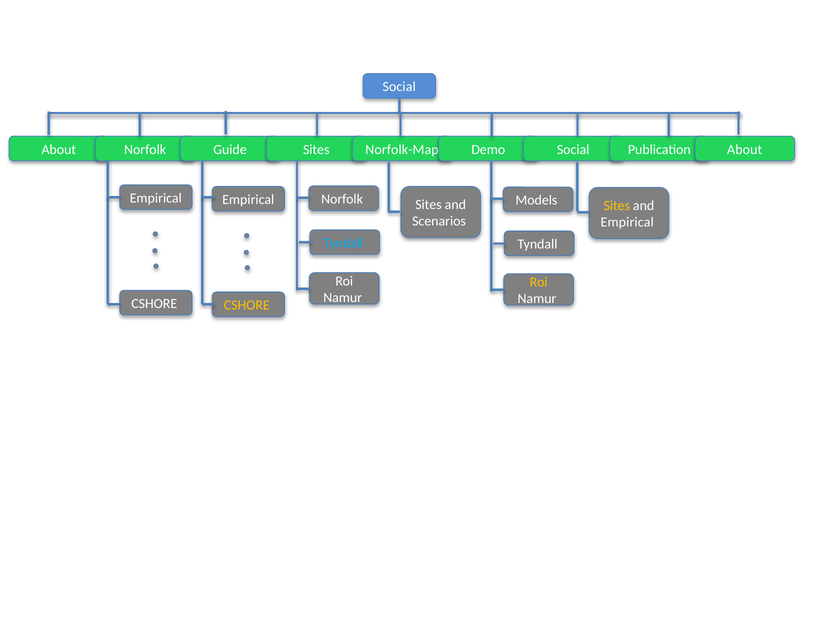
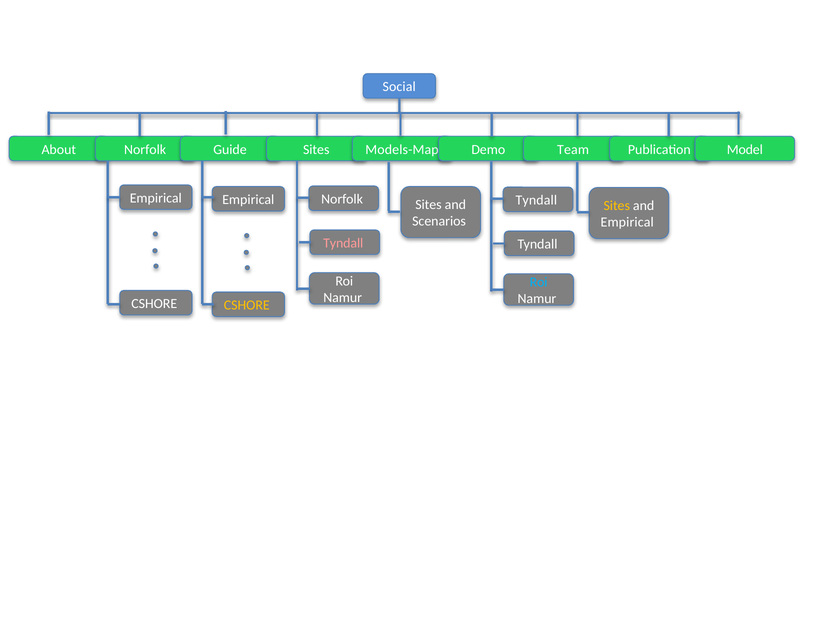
Norfolk-Map: Norfolk-Map -> Models-Map (402, 149)
Demo Social: Social -> Team (573, 149)
Publication About: About -> Model (745, 149)
Models: Models -> Tyndall (536, 200)
Tyndall colour: light blue -> pink (343, 243)
Roi colour: yellow -> light blue (539, 282)
